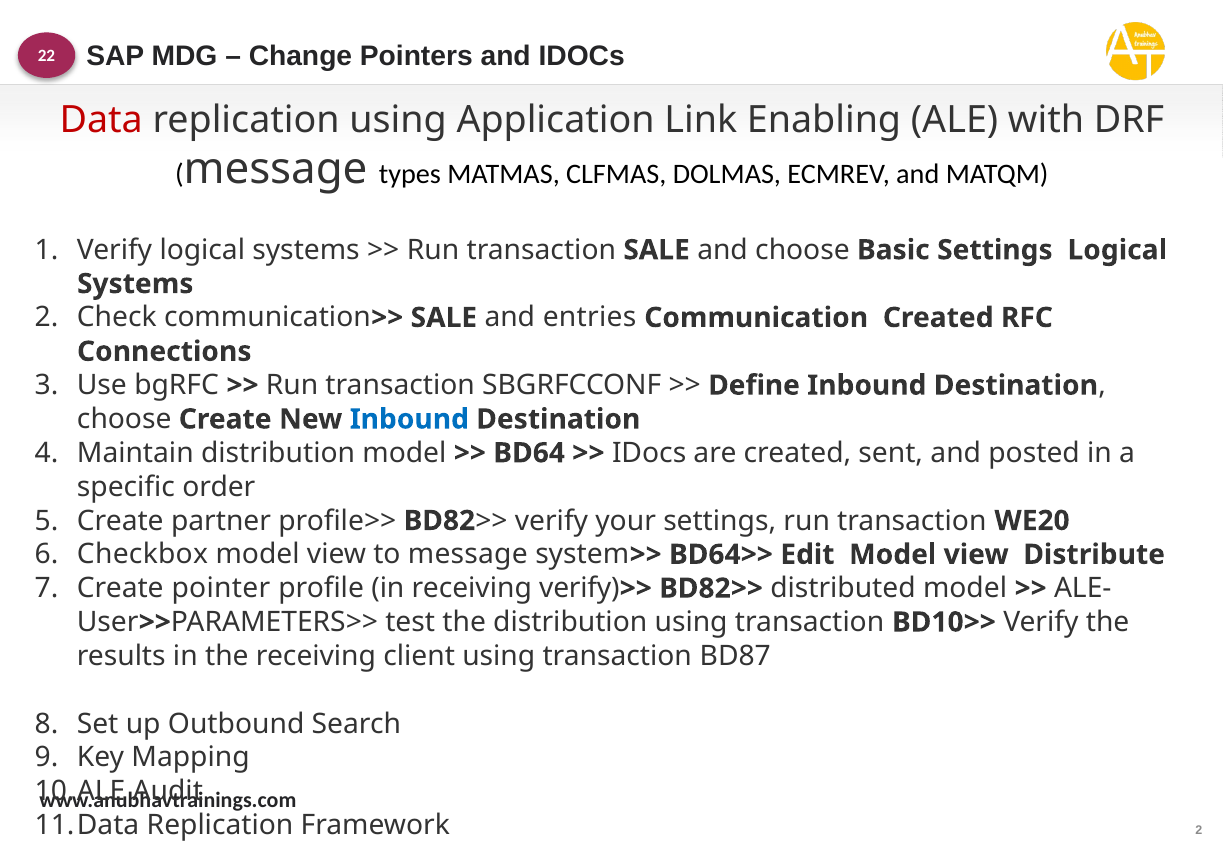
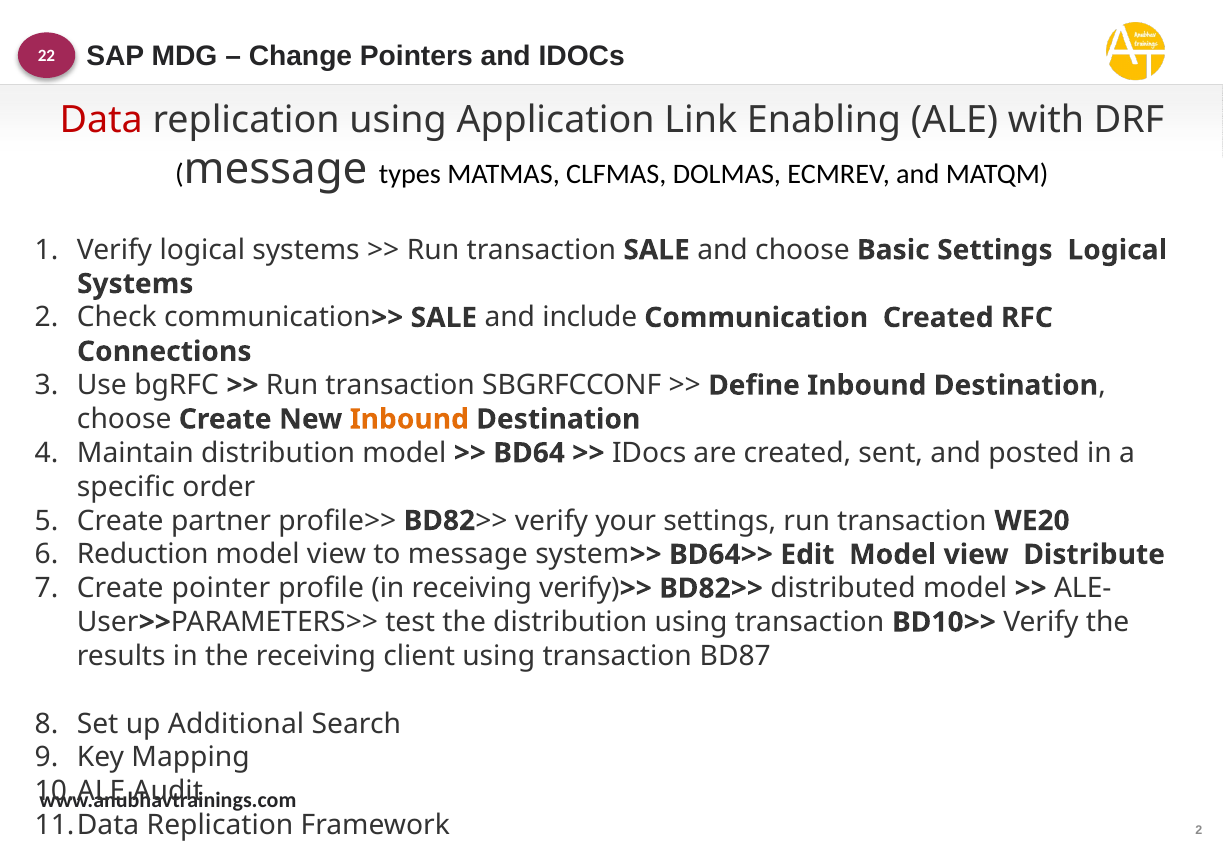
entries: entries -> include (590, 318)
Inbound colour: blue -> orange (409, 420)
Checkbox: Checkbox -> Reduction (143, 555)
Outbound: Outbound -> Additional (236, 724)
